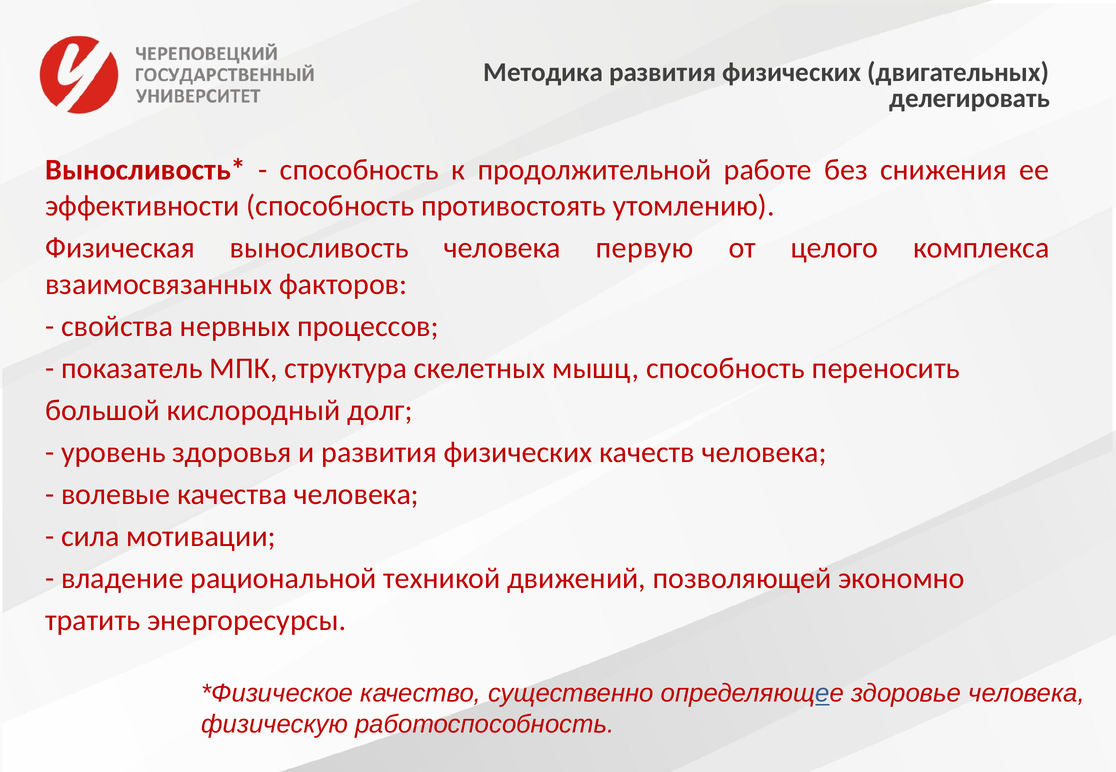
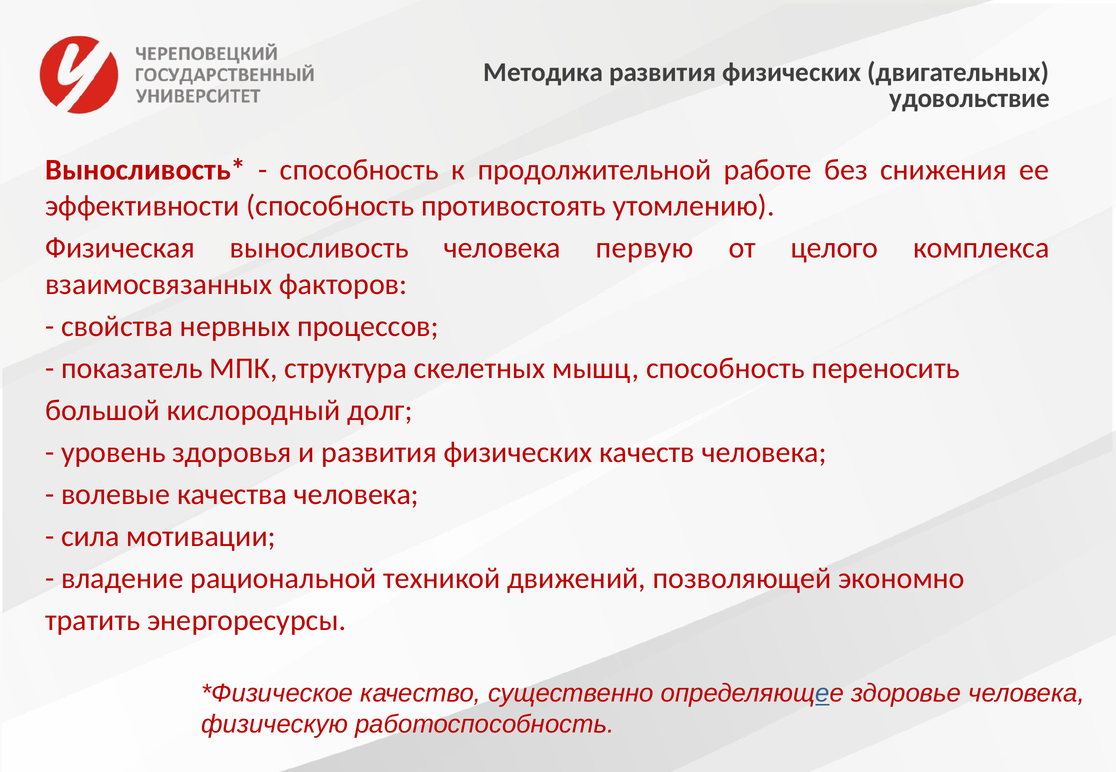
делегировать: делегировать -> удовольствие (970, 98)
